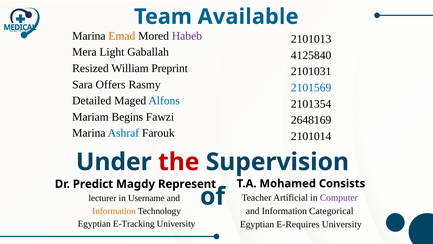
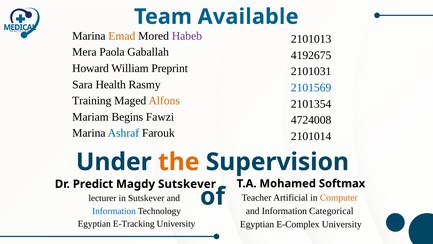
Light: Light -> Paola (112, 52)
4125840: 4125840 -> 4192675 (311, 55)
Resized: Resized -> Howard (91, 68)
Sara Offers: Offers -> Health (111, 84)
Detailed: Detailed -> Training (92, 101)
Alfons colour: blue -> orange (164, 101)
2648169: 2648169 -> 4724008 (311, 120)
the colour: red -> orange (179, 162)
Consists: Consists -> Softmax (342, 183)
Magdy Represent: Represent -> Sutskever (187, 184)
Computer colour: purple -> orange (339, 197)
in Username: Username -> Sutskever (146, 198)
Information colour: orange -> blue (114, 211)
E-Requires: E-Requires -> E-Complex (298, 224)
